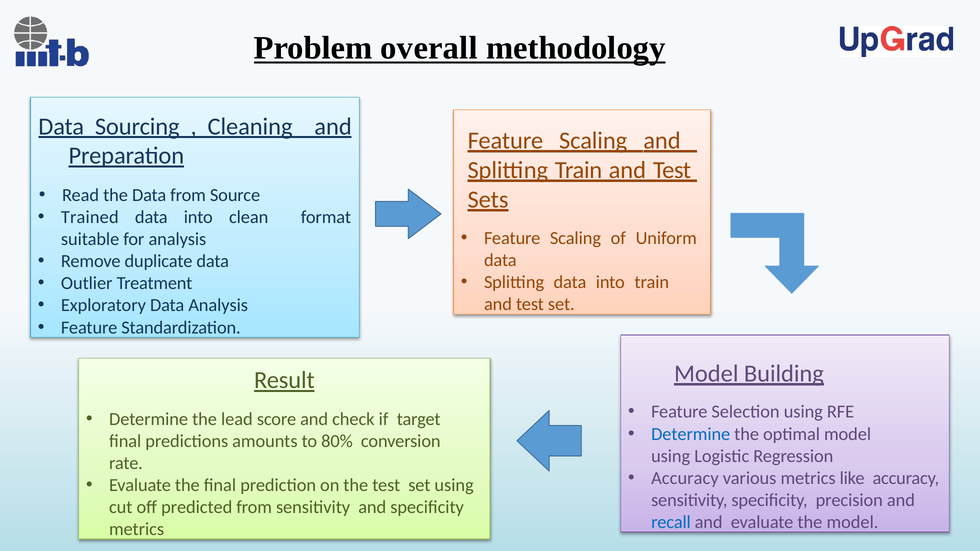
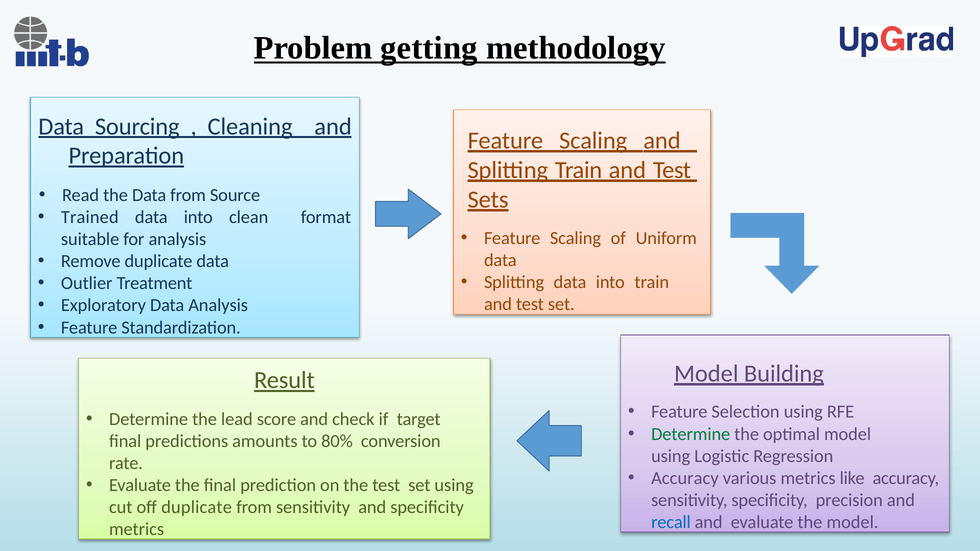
overall: overall -> getting (429, 48)
Determine colour: blue -> green (691, 434)
off predicted: predicted -> duplicate (197, 507)
